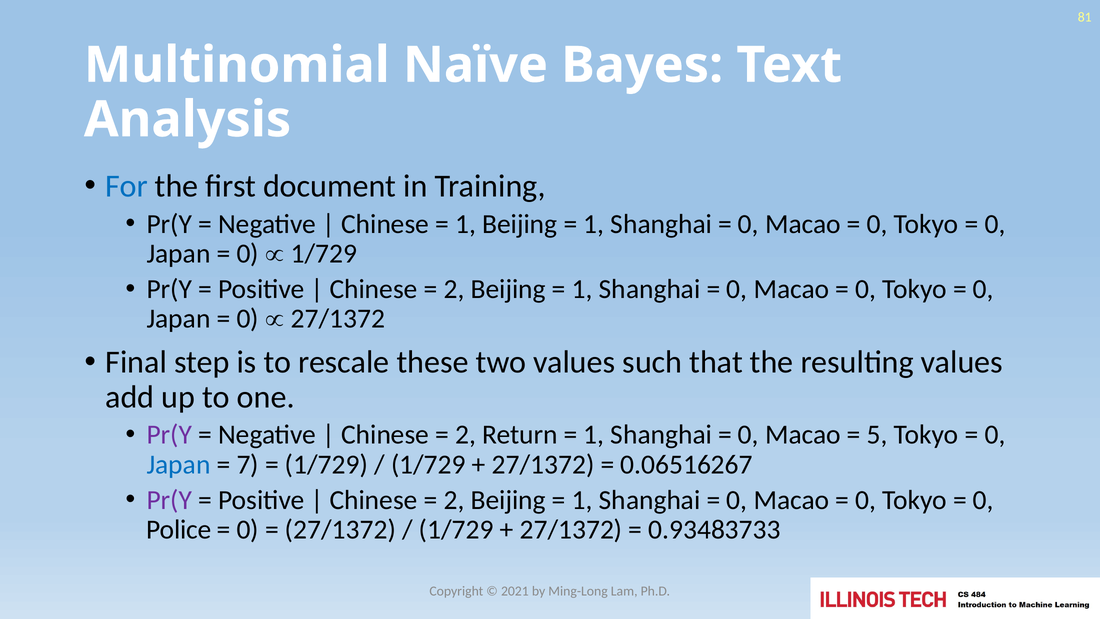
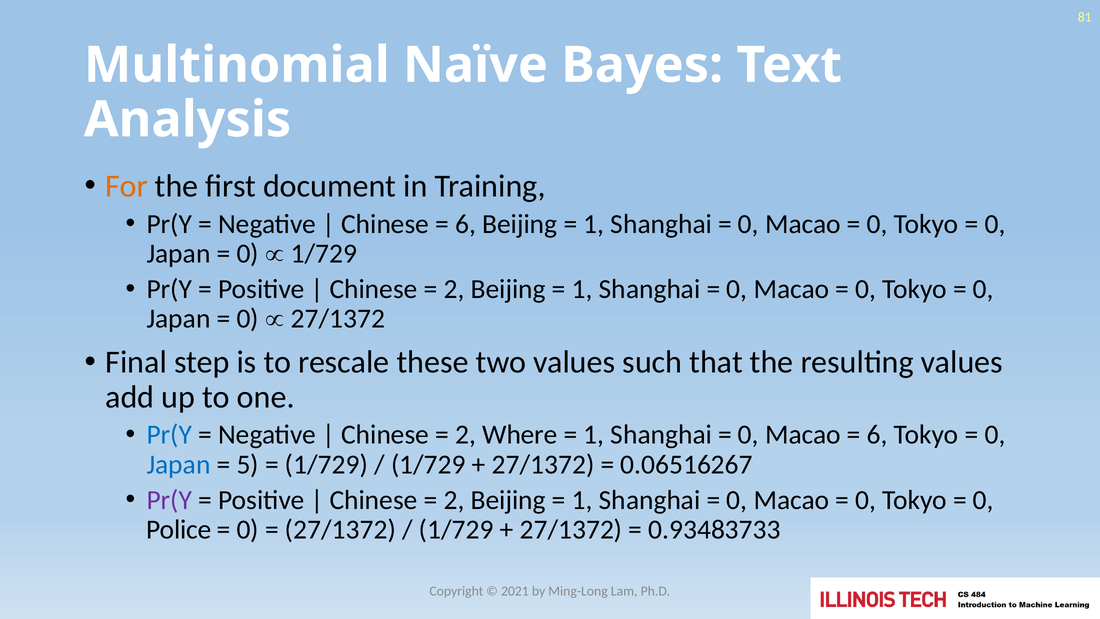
For colour: blue -> orange (127, 186)
1: 1 -> 6 (466, 224)
Pr(Y colour: purple -> blue (169, 435)
Return: Return -> Where (520, 435)
5: 5 -> 6 (877, 435)
7: 7 -> 5 (248, 464)
